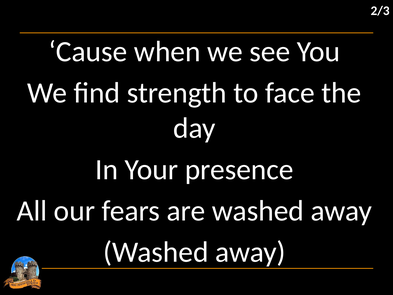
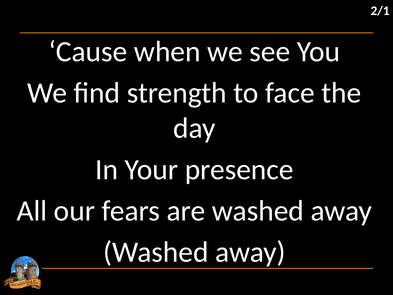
2/3: 2/3 -> 2/1 (380, 11)
